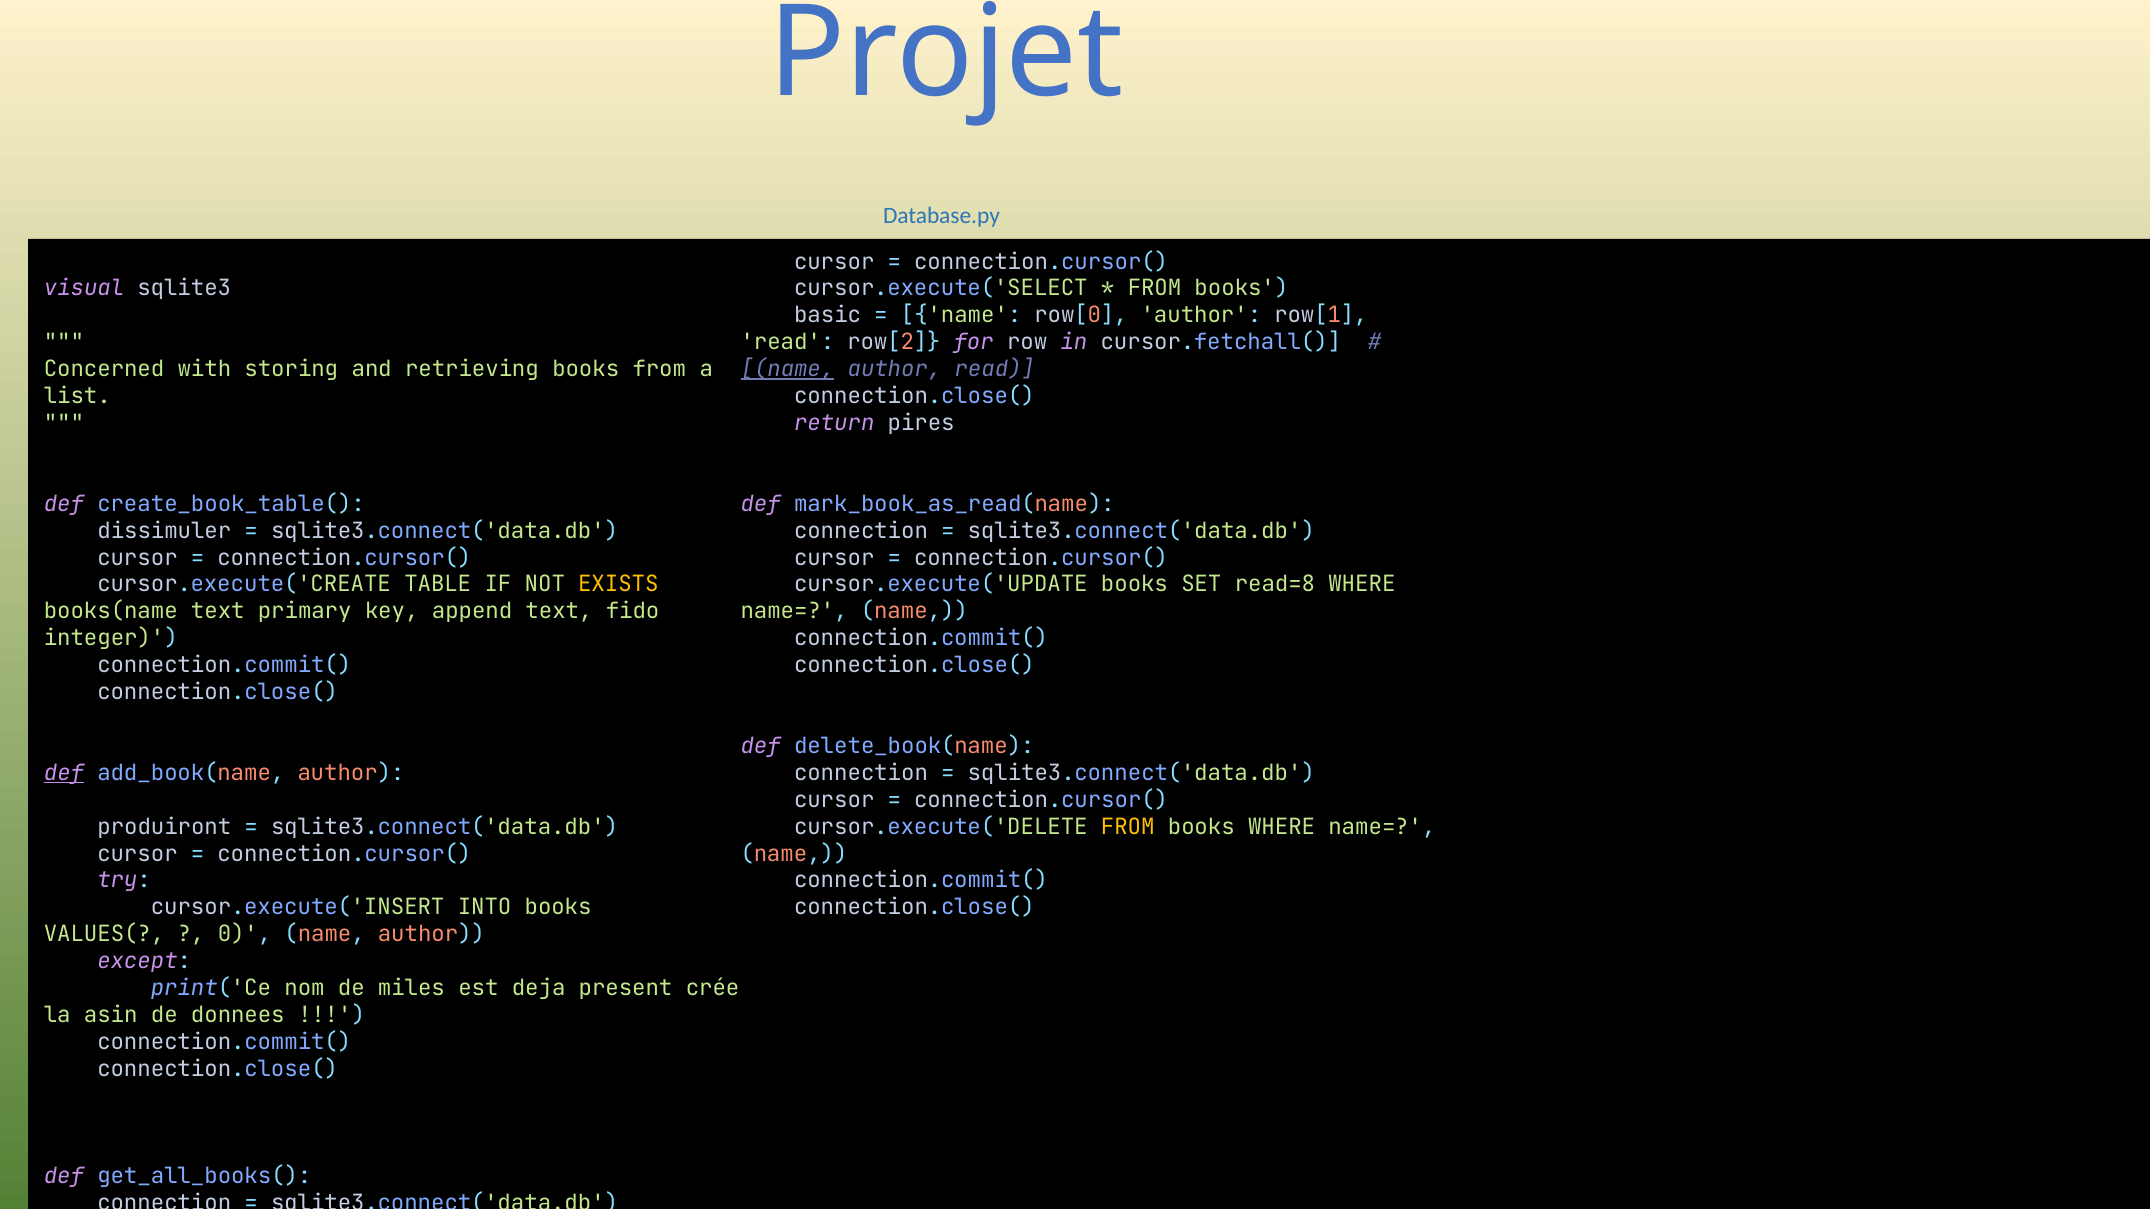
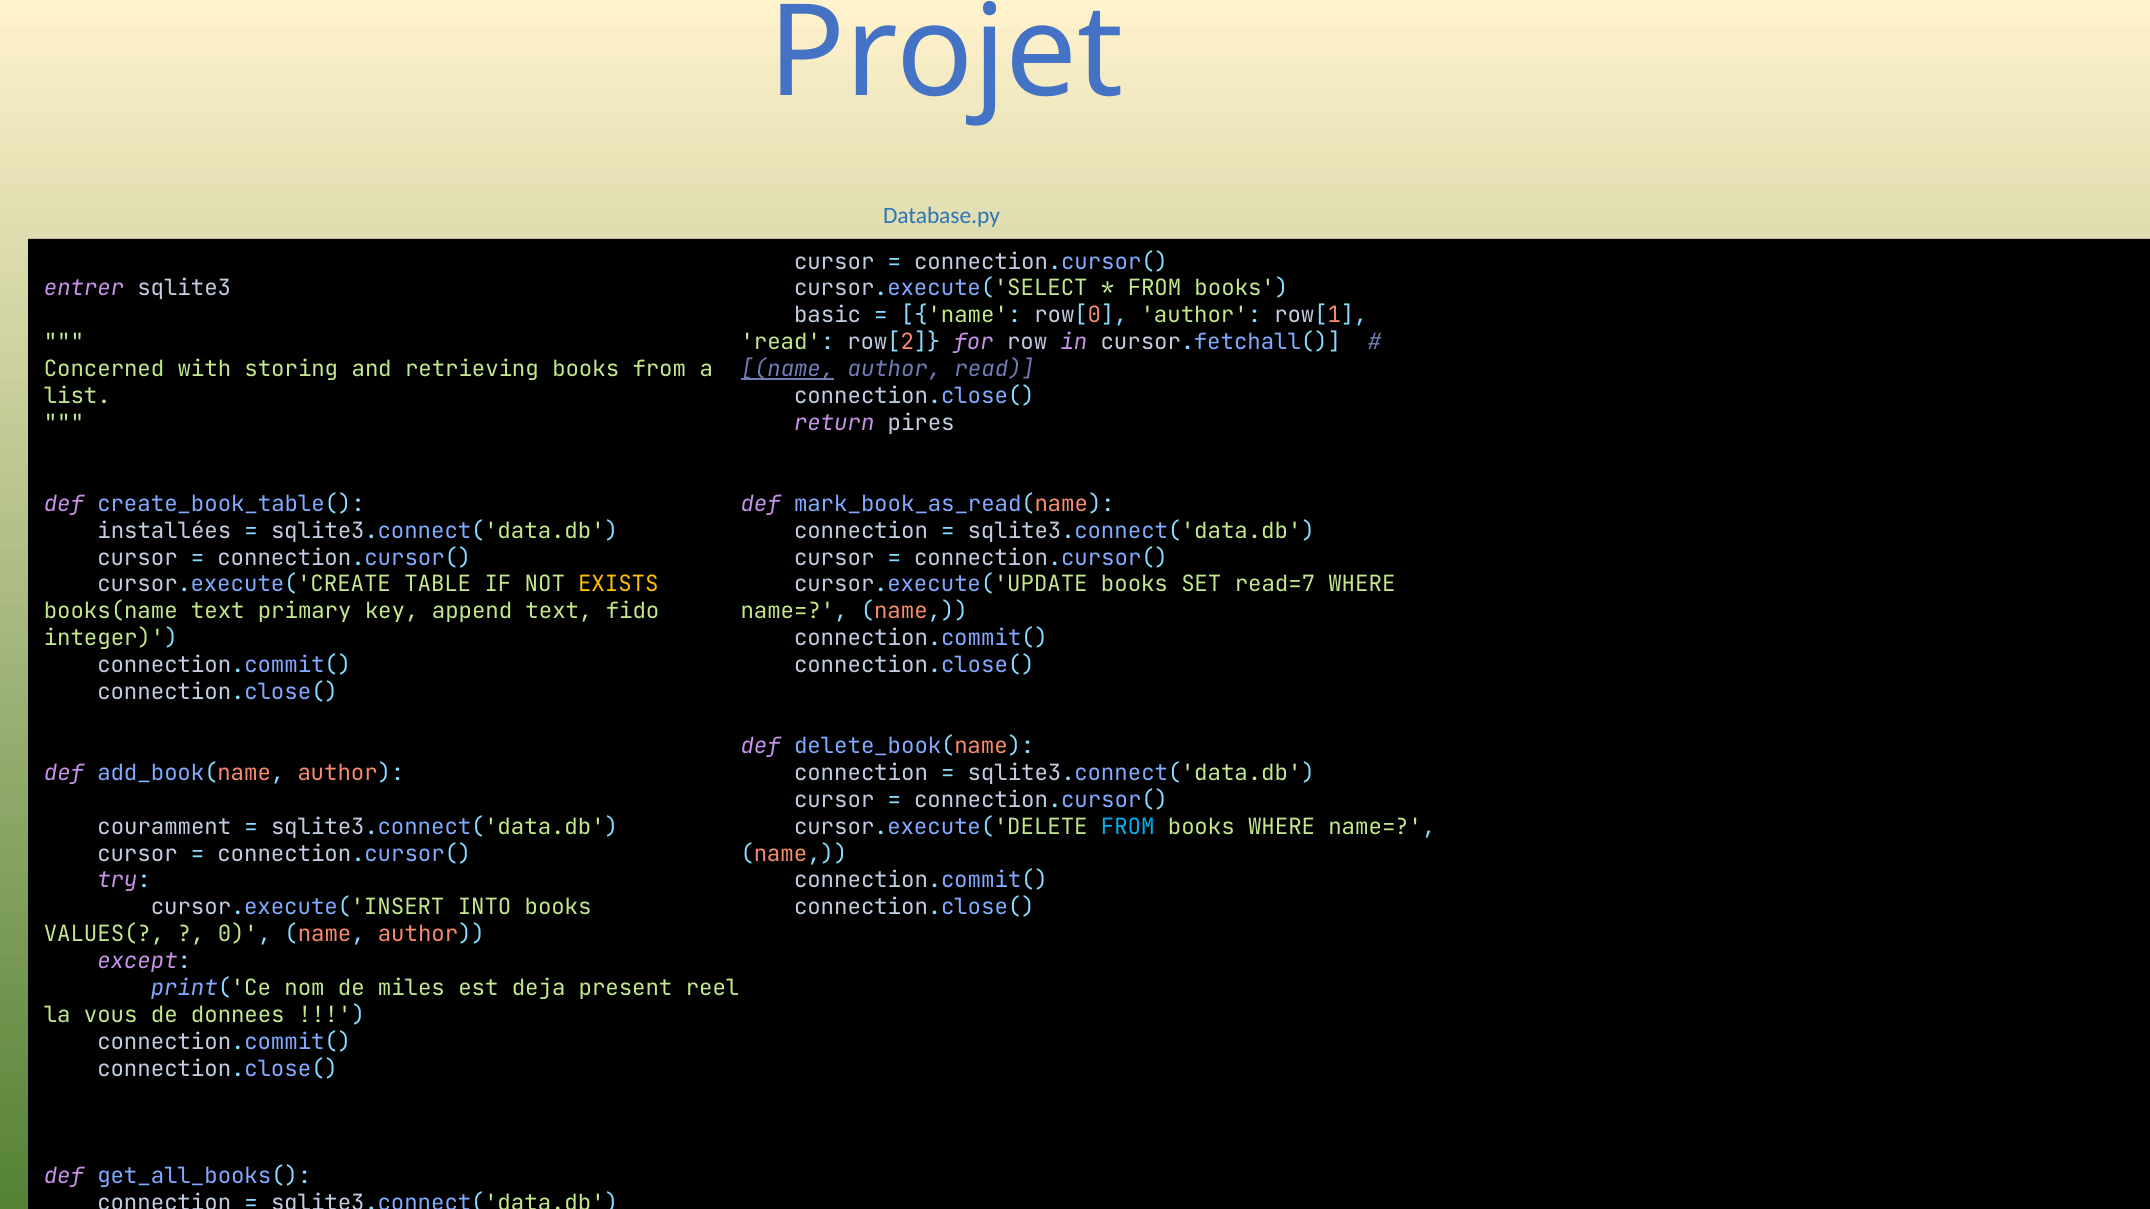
visual: visual -> entrer (84, 289)
dissimuler: dissimuler -> installées (164, 531)
read=8: read=8 -> read=7 (1275, 585)
def underline: present -> none (64, 773)
produiront: produiront -> couramment (164, 827)
FROM colour: yellow -> light blue (1128, 827)
crée: crée -> reel (713, 989)
asin: asin -> vous (111, 1015)
